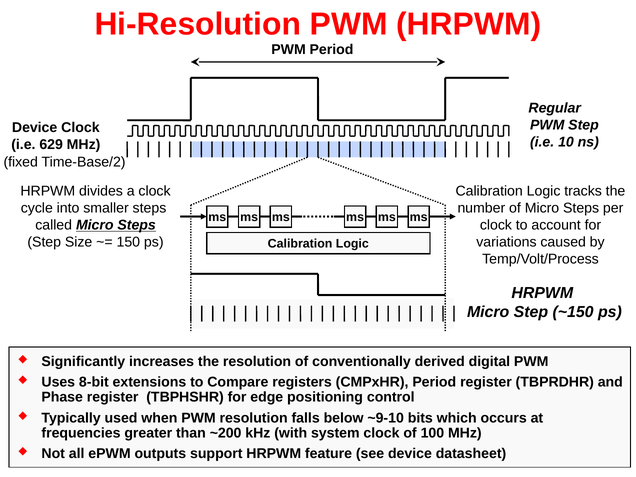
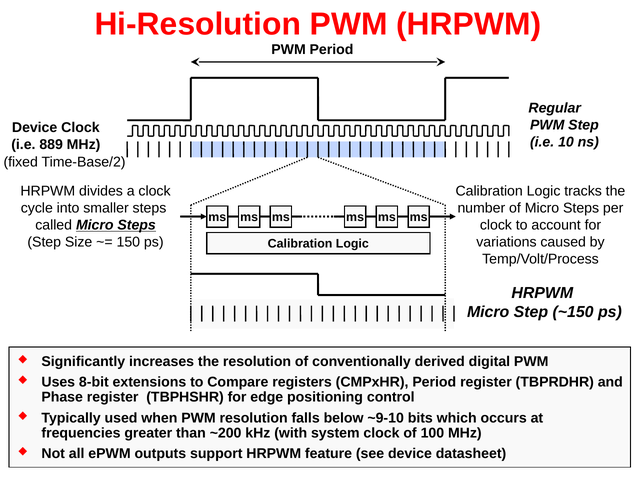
629: 629 -> 889 (51, 144)
